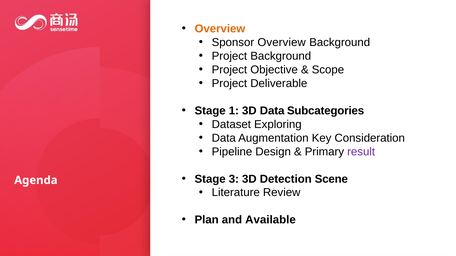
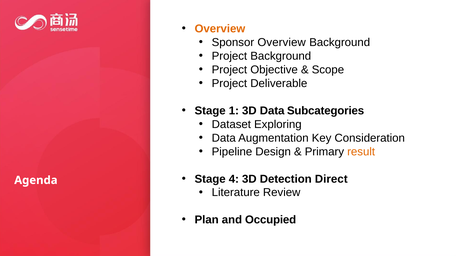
result colour: purple -> orange (361, 152)
3: 3 -> 4 (234, 179)
Scene: Scene -> Direct (331, 179)
Available: Available -> Occupied (271, 220)
